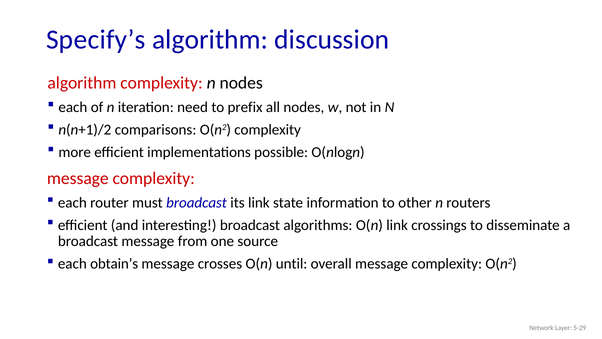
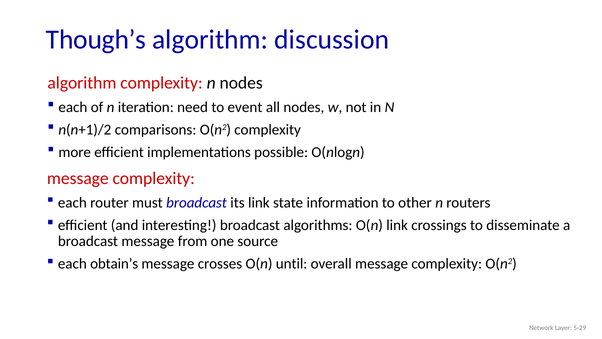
Specify’s: Specify’s -> Though’s (96, 39)
prefix: prefix -> event (245, 107)
